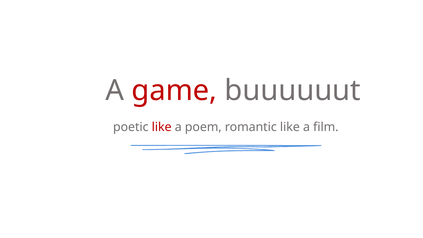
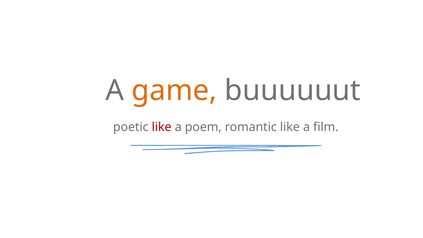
game colour: red -> orange (174, 91)
